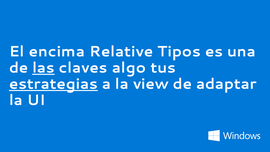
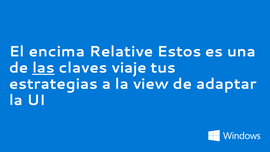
Tipos: Tipos -> Estos (179, 52)
algo: algo -> viaje (129, 68)
estrategias underline: present -> none (53, 84)
